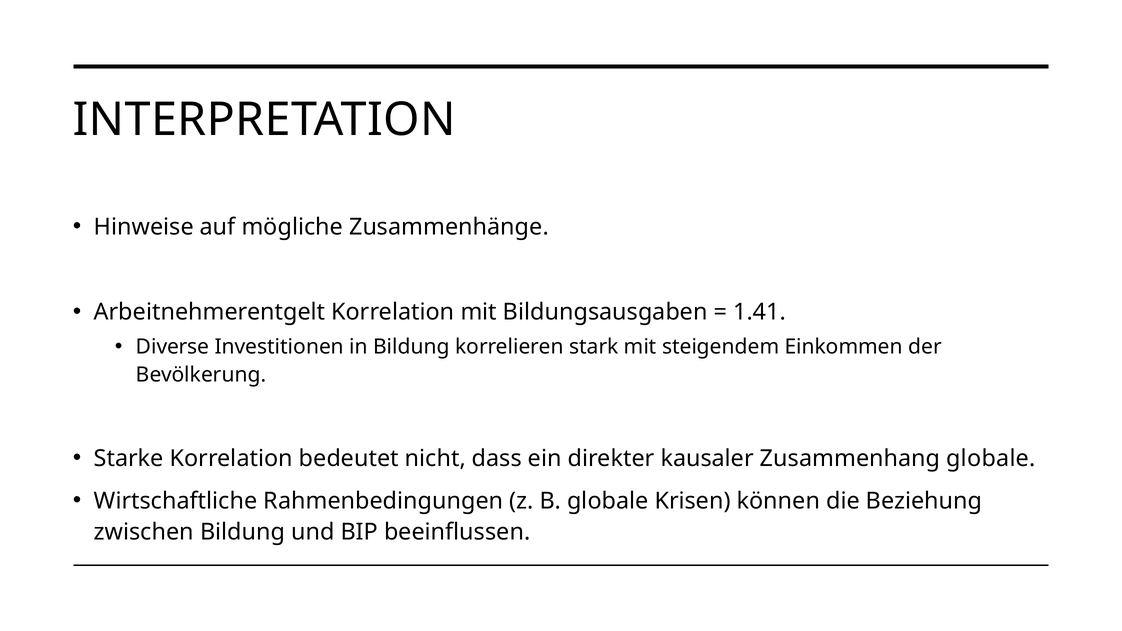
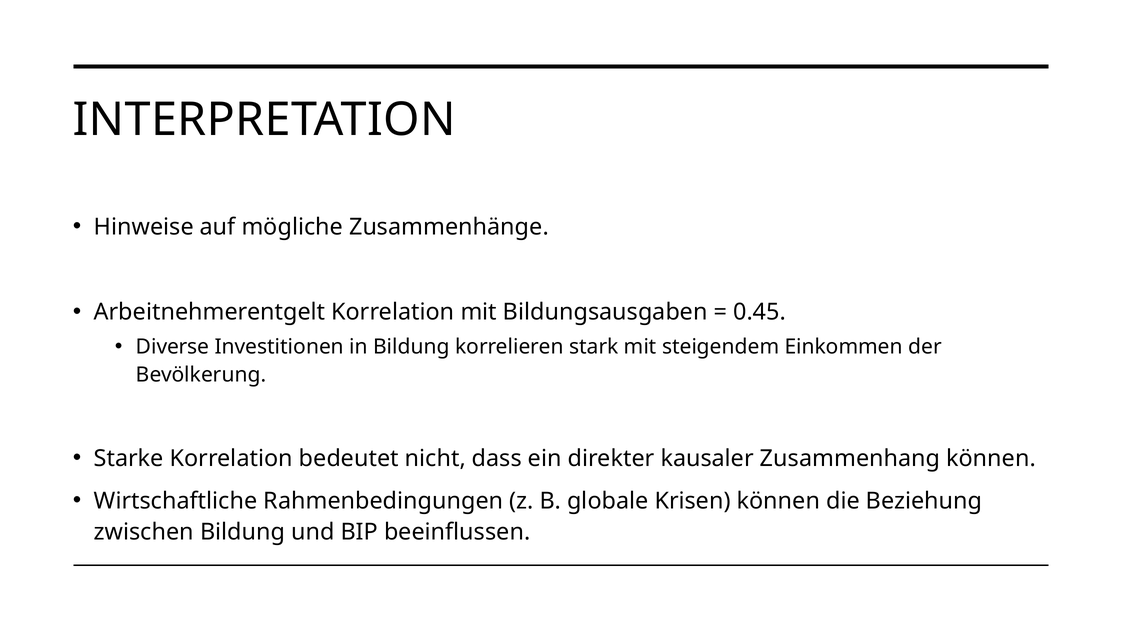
1.41: 1.41 -> 0.45 (760, 312)
Zusammenhang globale: globale -> können (991, 459)
